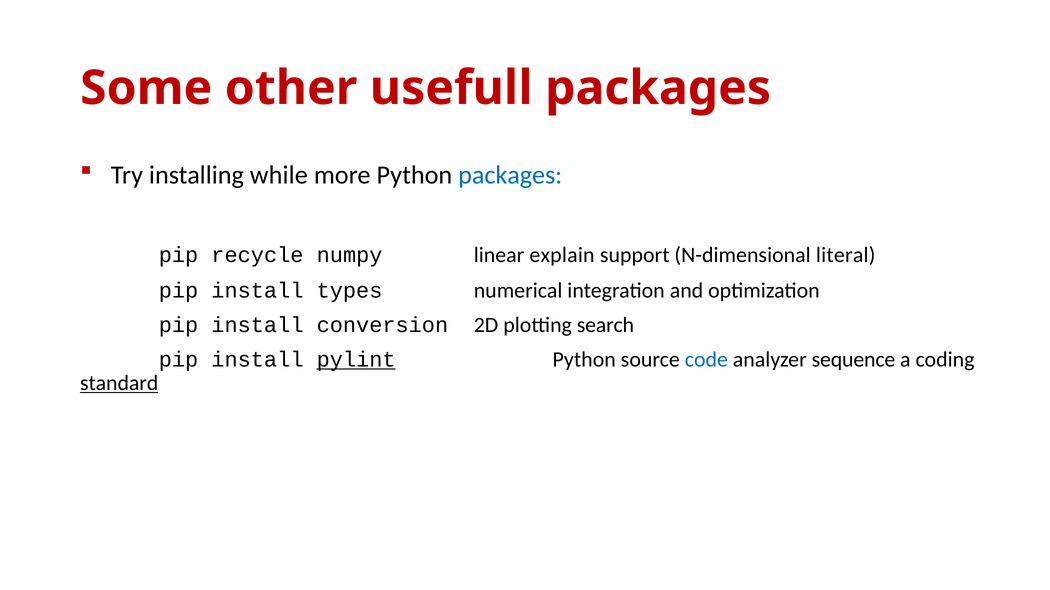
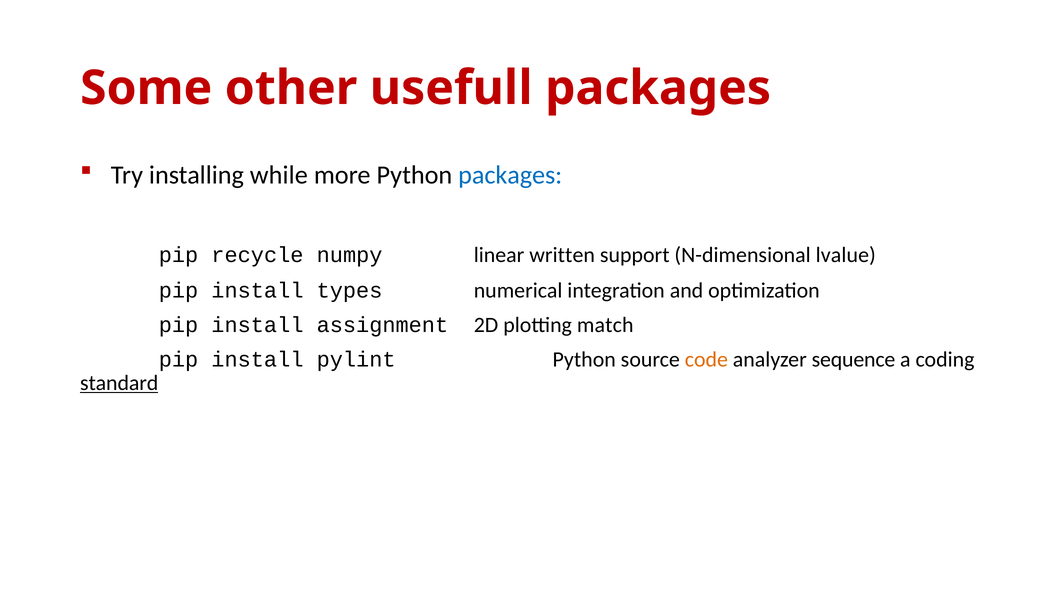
explain: explain -> written (562, 255)
literal: literal -> lvalue (846, 255)
conversion: conversion -> assignment (382, 325)
search: search -> match (605, 325)
pylint underline: present -> none (356, 360)
code colour: blue -> orange (706, 360)
